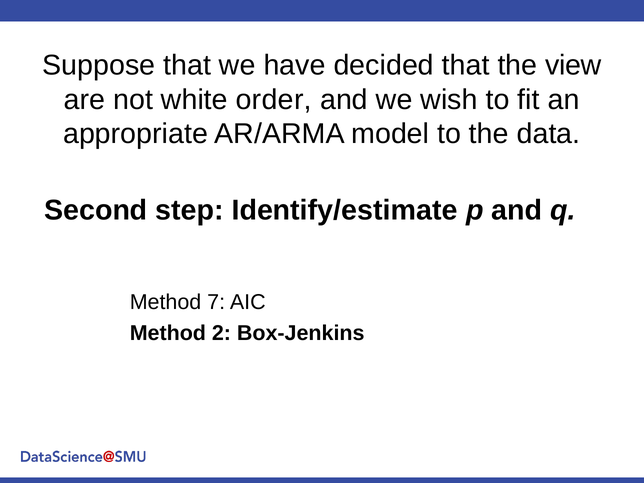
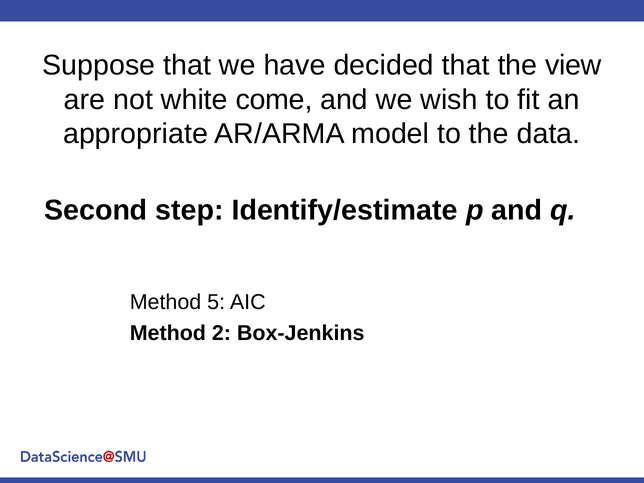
order: order -> come (274, 100)
7: 7 -> 5 (216, 302)
